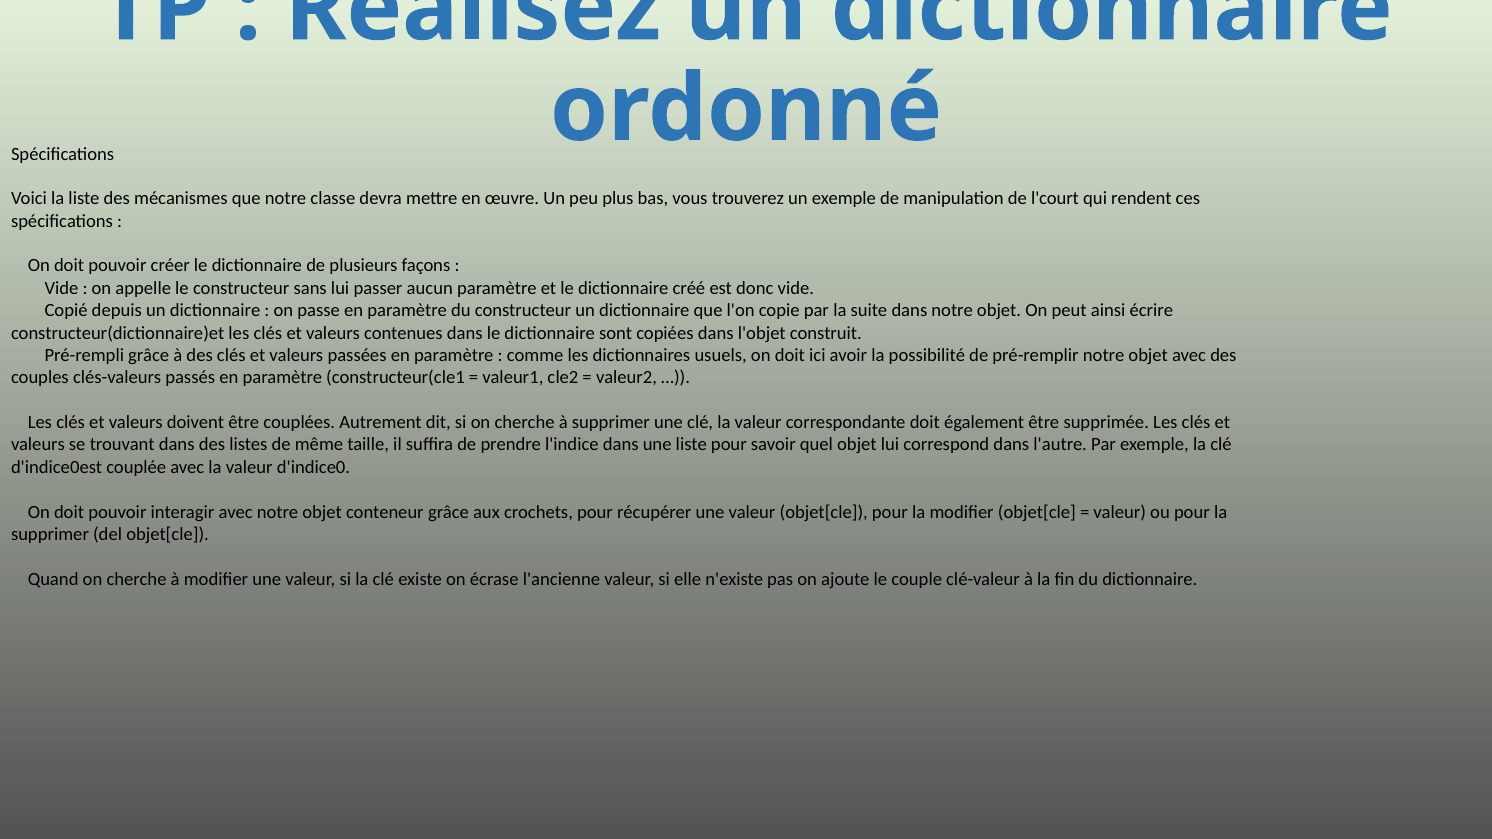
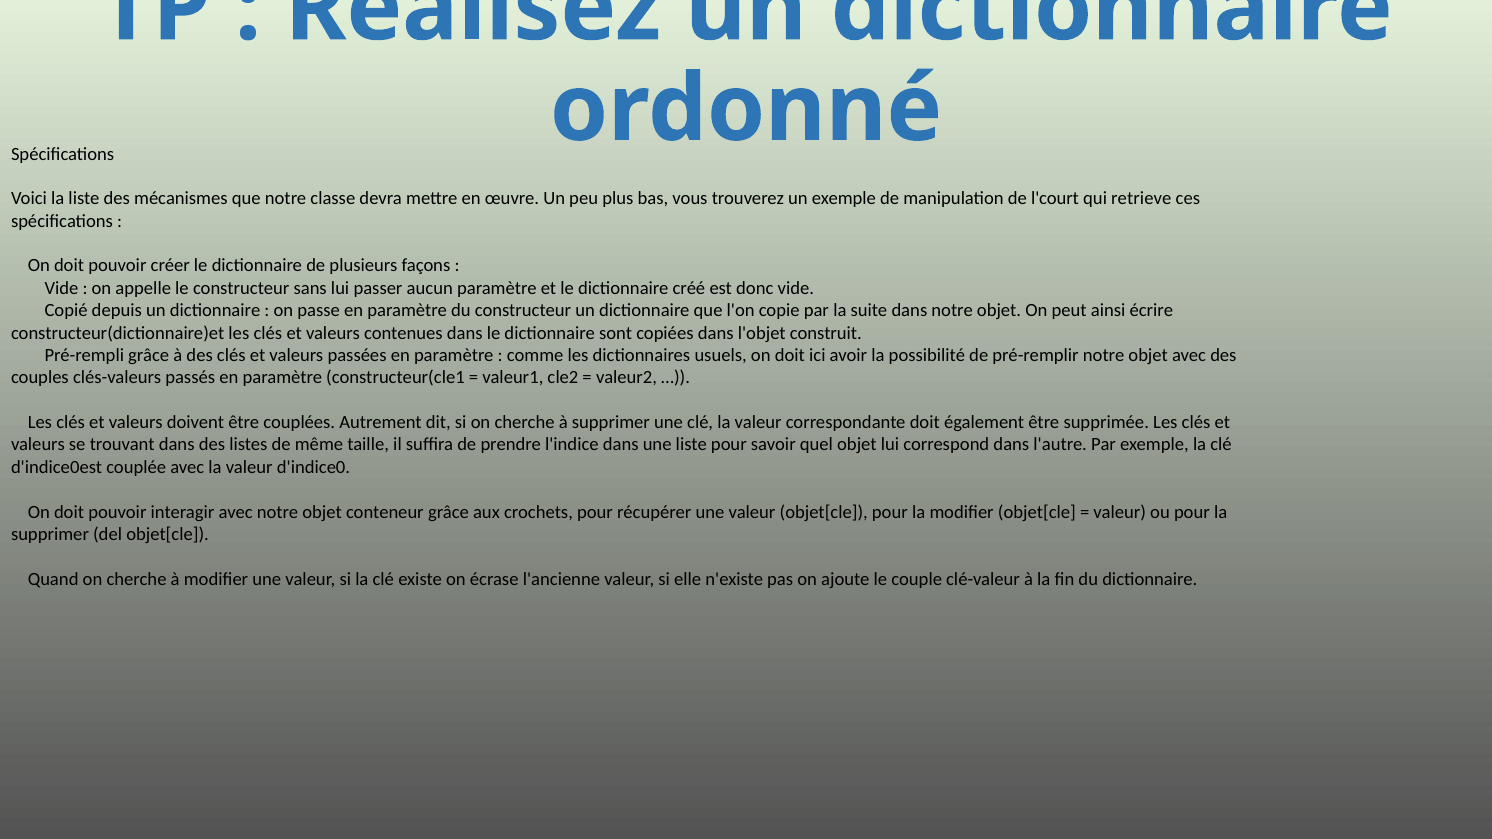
rendent: rendent -> retrieve (1141, 199)
